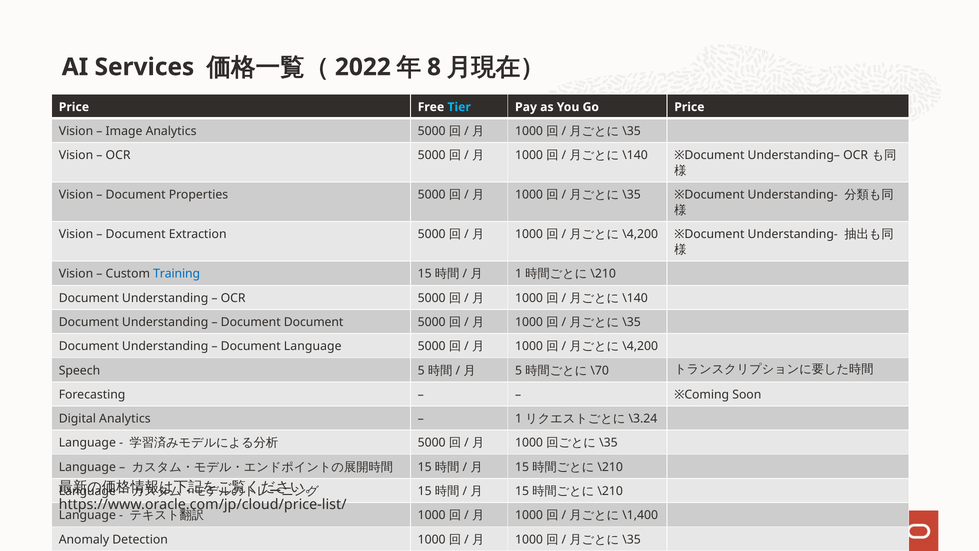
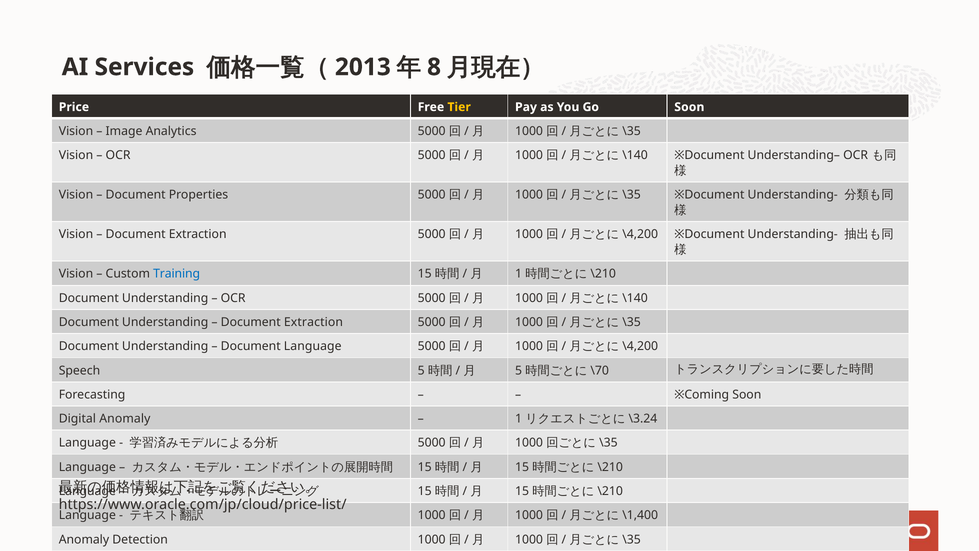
2022: 2022 -> 2013 (363, 67)
Tier colour: light blue -> yellow (459, 107)
Go Price: Price -> Soon (689, 107)
Document: Document -> Extraction (313, 322)
Digital Analytics: Analytics -> Anomaly (125, 419)
